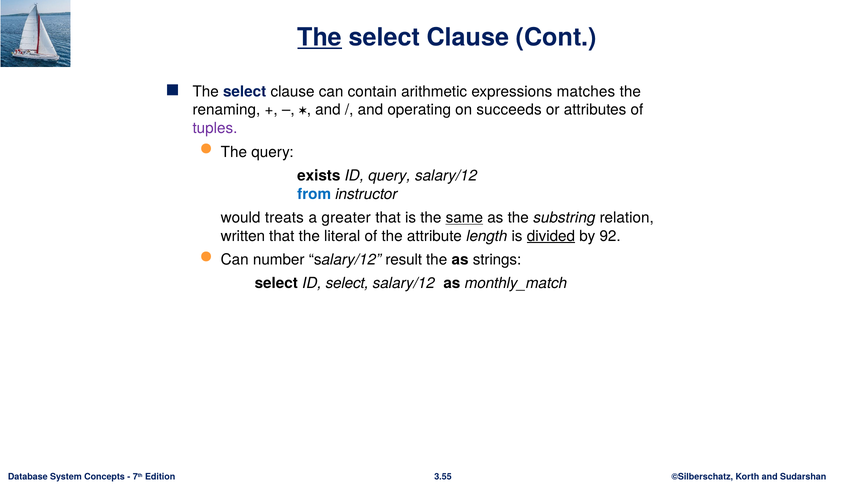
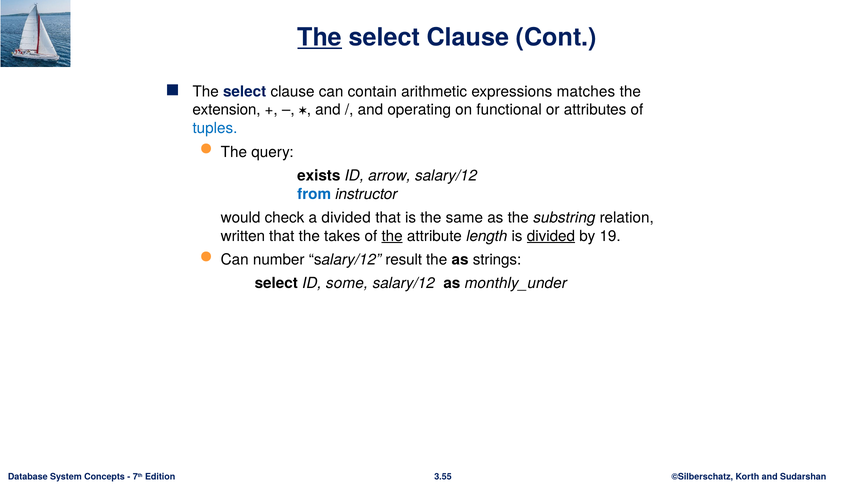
renaming: renaming -> extension (226, 110)
succeeds: succeeds -> functional (509, 110)
tuples colour: purple -> blue (215, 128)
ID query: query -> arrow (390, 175)
treats: treats -> check (284, 217)
a greater: greater -> divided (346, 217)
same underline: present -> none (464, 217)
literal: literal -> takes (342, 236)
the underline: none -> present (392, 236)
92: 92 -> 19 (610, 236)
ID select: select -> some (347, 283)
monthly_match: monthly_match -> monthly_under (516, 283)
